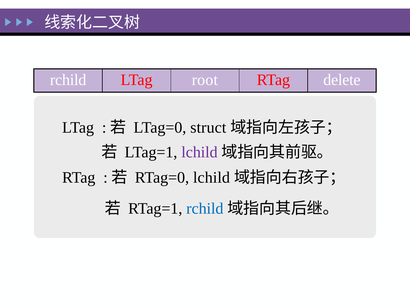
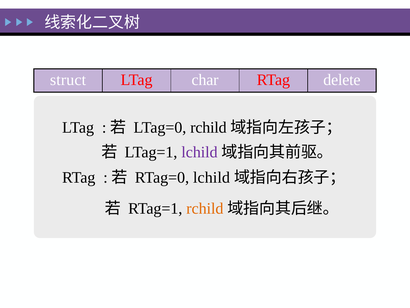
rchild: rchild -> struct (68, 80)
root: root -> char (205, 80)
LTag=0 struct: struct -> rchild (208, 127)
rchild colour: blue -> orange (205, 208)
